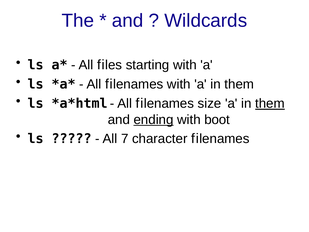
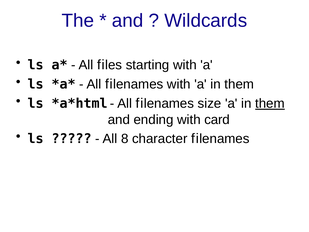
ending underline: present -> none (154, 119)
boot: boot -> card (217, 119)
7: 7 -> 8 (125, 139)
